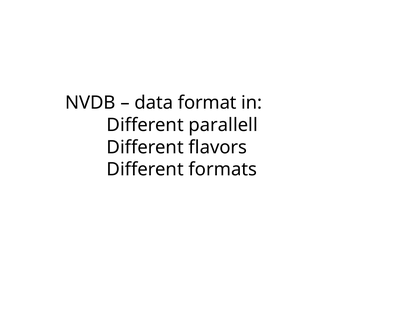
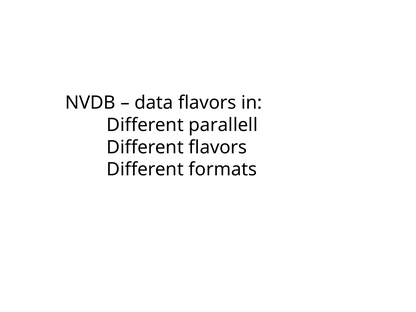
data format: format -> flavors (207, 103)
